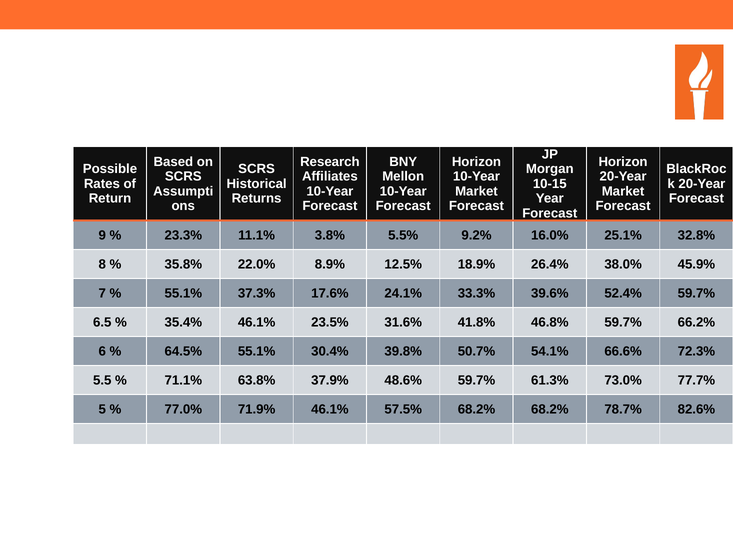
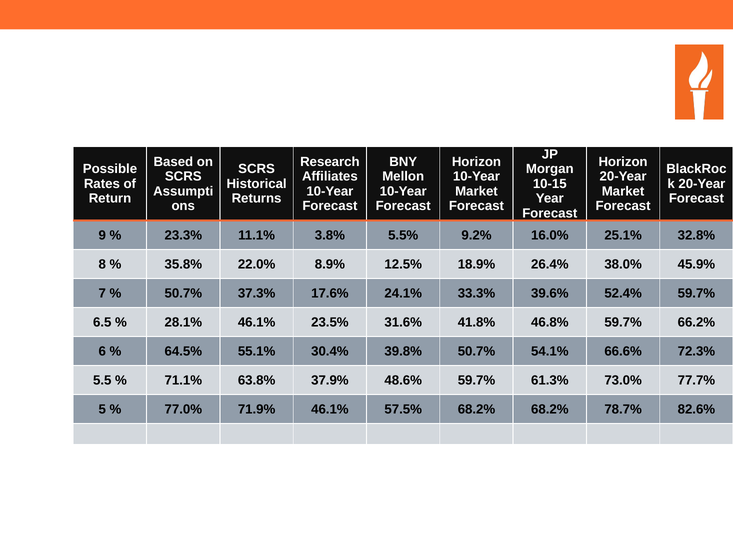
55.1%: 55.1% -> 50.7% (183, 293)
35.4%: 35.4% -> 28.1% (183, 322)
